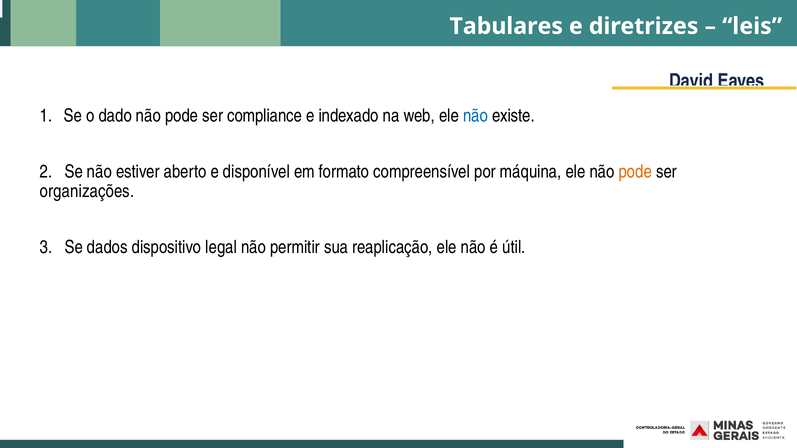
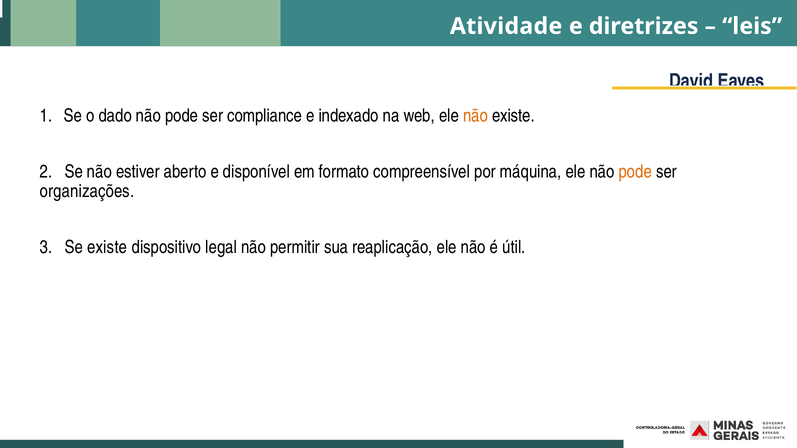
Tabulares: Tabulares -> Atividade (506, 26)
não colour: blue -> orange (476, 116)
Se dados: dados -> existe (107, 247)
